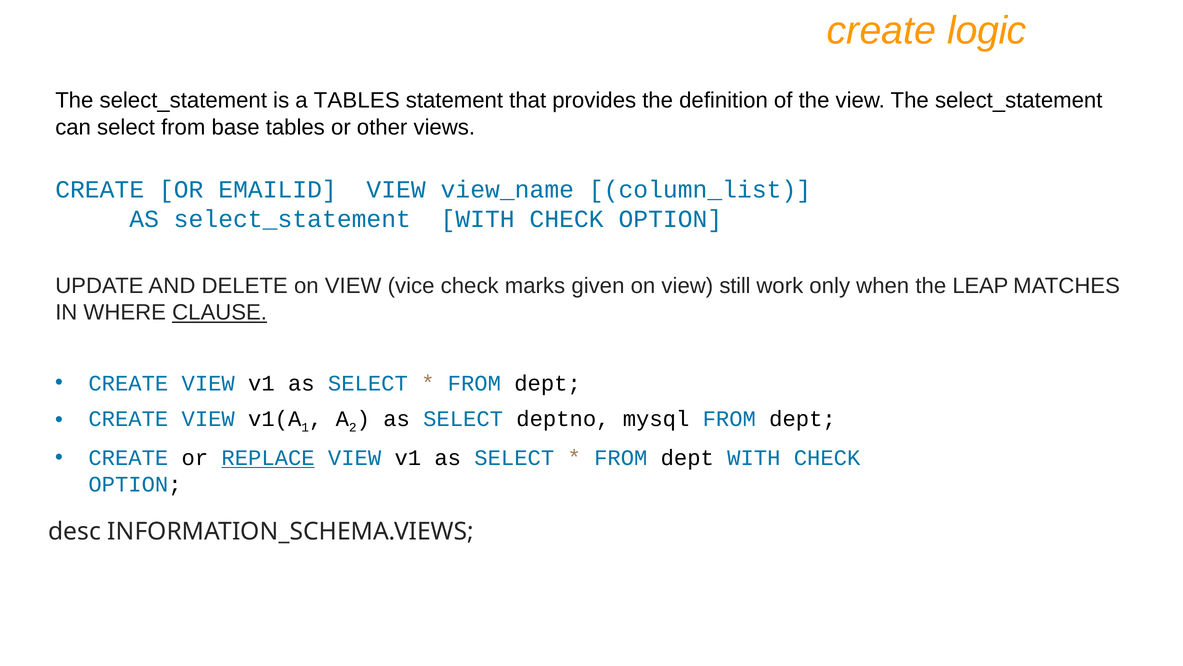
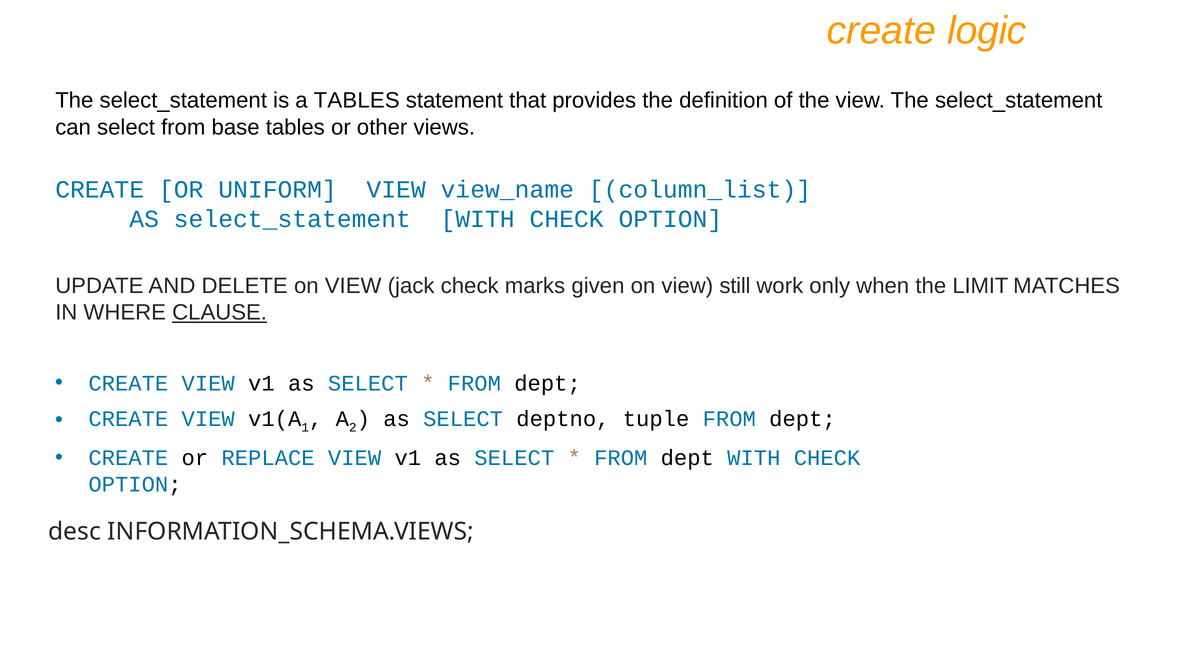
EMAILID: EMAILID -> UNIFORM (278, 189)
vice: vice -> jack (411, 286)
LEAP: LEAP -> LIMIT (980, 286)
mysql: mysql -> tuple (656, 418)
REPLACE underline: present -> none (268, 458)
